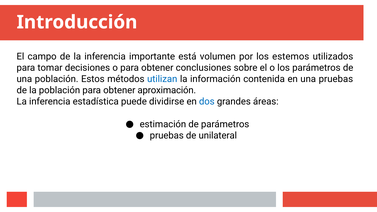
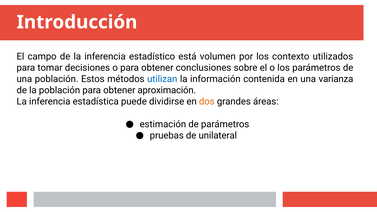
importante: importante -> estadístico (152, 56)
estemos: estemos -> contexto (291, 56)
una pruebas: pruebas -> varianza (336, 79)
dos colour: blue -> orange (207, 102)
